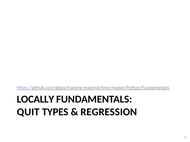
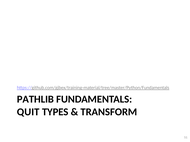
LOCALLY: LOCALLY -> PATHLIB (35, 100)
REGRESSION: REGRESSION -> TRANSFORM (109, 112)
